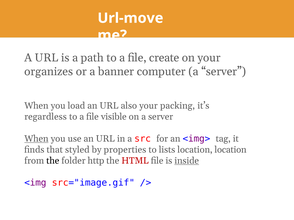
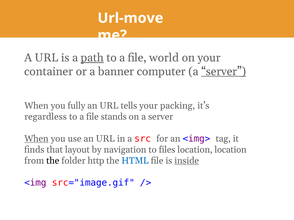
path underline: none -> present (92, 58)
create: create -> world (164, 58)
organizes: organizes -> container (49, 72)
server underline: none -> present (224, 72)
load: load -> fully (76, 106)
also: also -> tells (129, 106)
visible: visible -> stands (114, 117)
styled: styled -> layout (77, 150)
properties: properties -> navigation (125, 150)
lists: lists -> files (167, 150)
HTML colour: red -> blue (135, 161)
